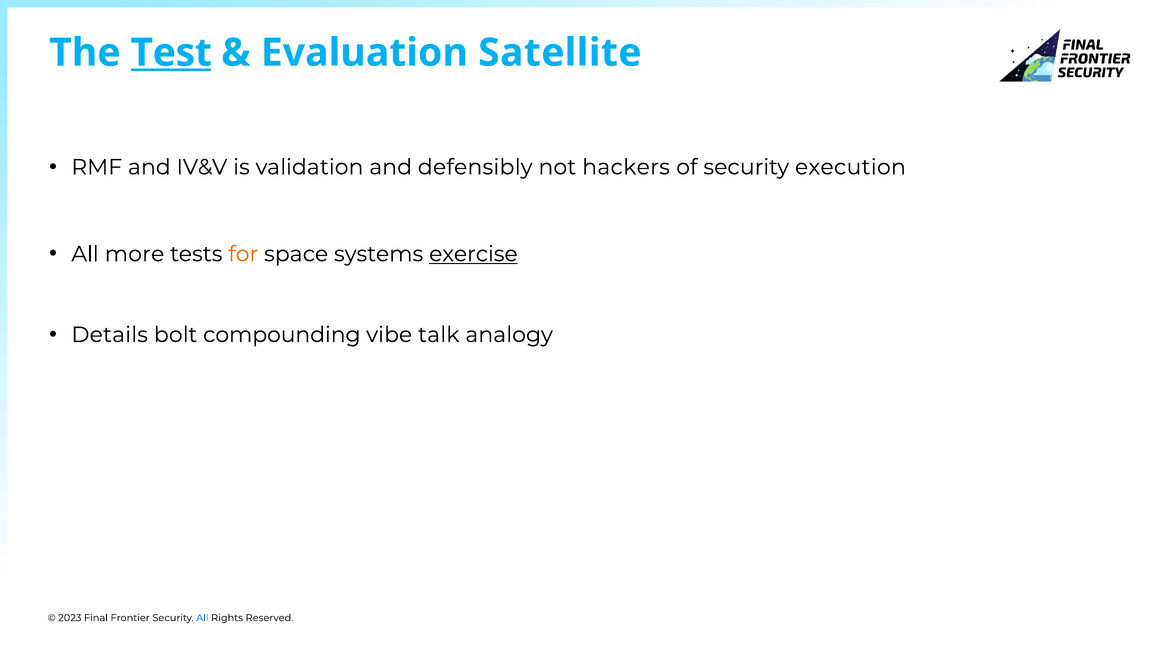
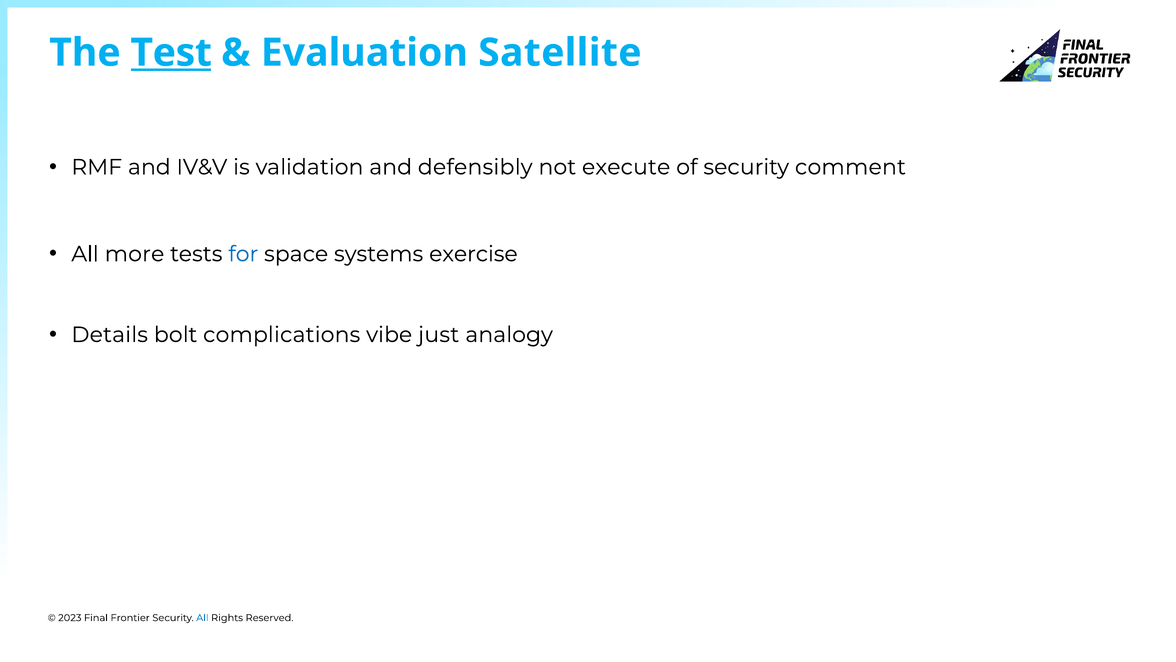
hackers: hackers -> execute (626, 167)
execution: execution -> comment (850, 167)
for colour: orange -> blue (243, 254)
exercise underline: present -> none (473, 254)
compounding: compounding -> complications (282, 335)
talk: talk -> just (439, 335)
